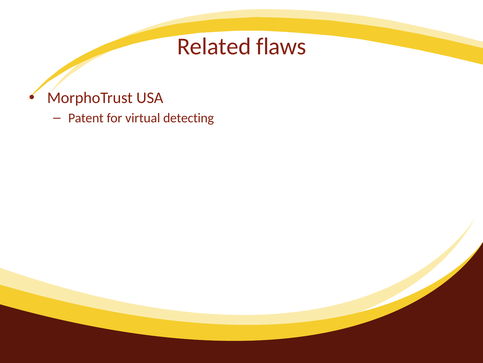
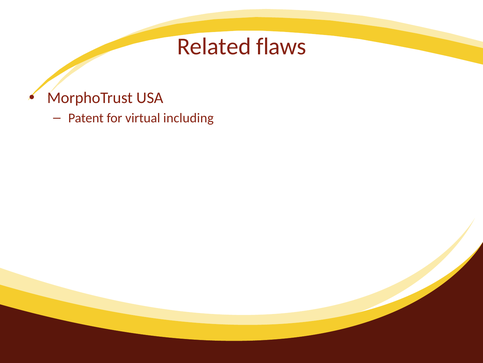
detecting: detecting -> including (188, 118)
